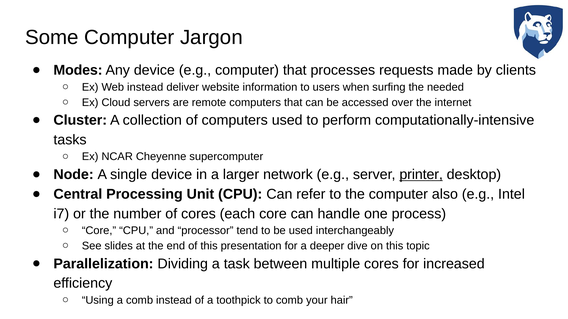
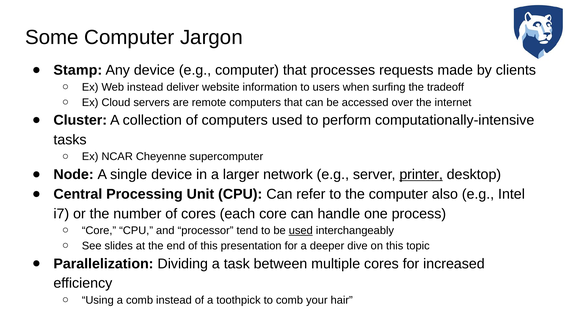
Modes: Modes -> Stamp (78, 70)
needed: needed -> tradeoff (446, 87)
used underline: none -> present (301, 231)
